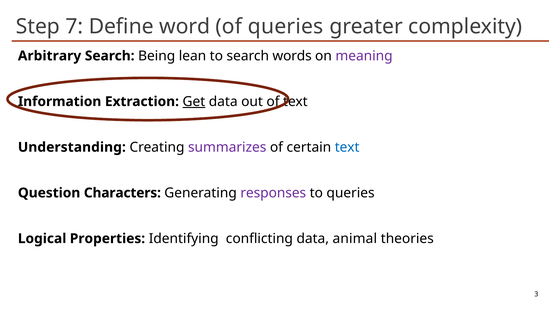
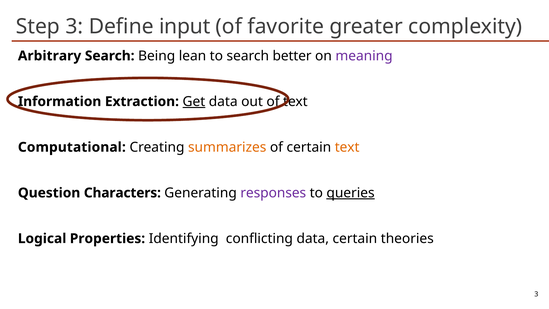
Step 7: 7 -> 3 (74, 26)
word: word -> input (185, 26)
of queries: queries -> favorite (286, 26)
words: words -> better (292, 56)
Understanding: Understanding -> Computational (72, 147)
summarizes colour: purple -> orange (227, 147)
text colour: blue -> orange (347, 147)
queries underline: none -> present (351, 193)
data animal: animal -> certain (355, 238)
